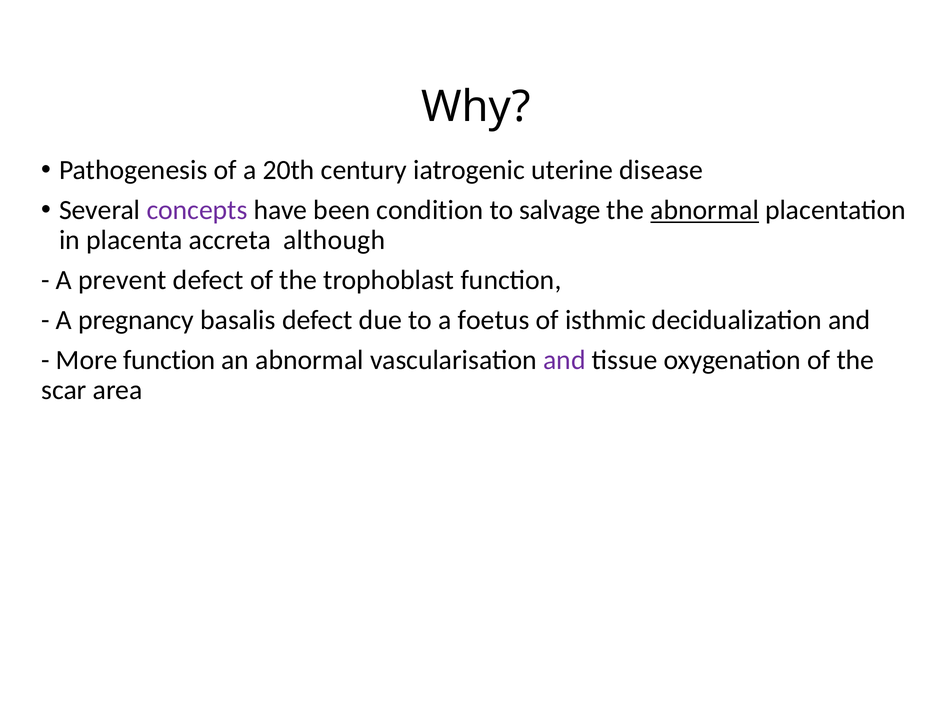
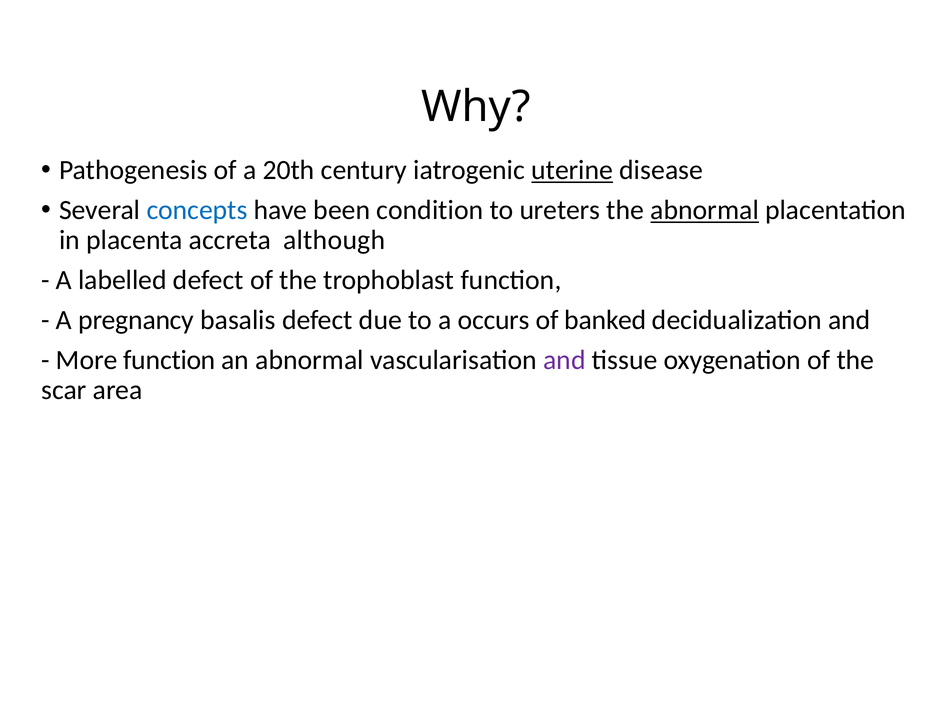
uterine underline: none -> present (572, 170)
concepts colour: purple -> blue (197, 210)
salvage: salvage -> ureters (560, 210)
prevent: prevent -> labelled (122, 280)
foetus: foetus -> occurs (494, 320)
isthmic: isthmic -> banked (606, 320)
